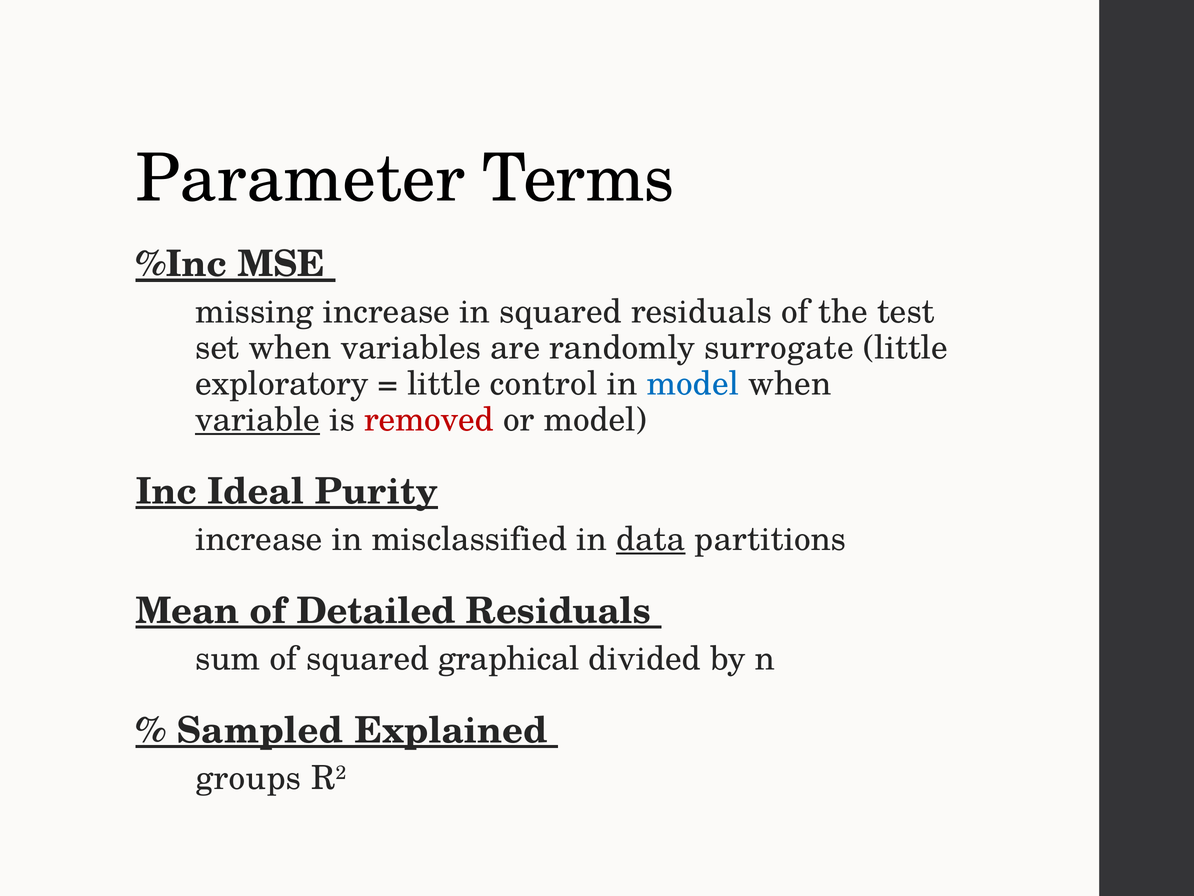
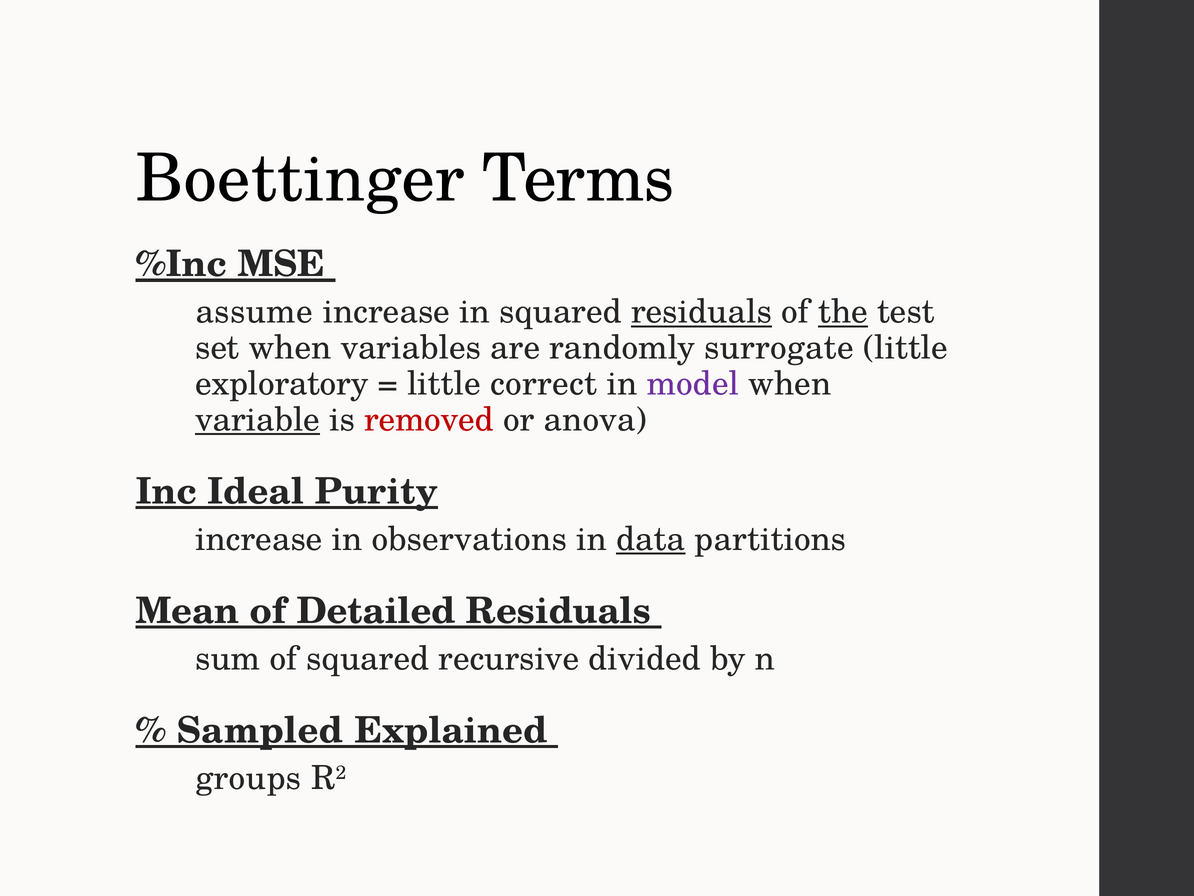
Parameter: Parameter -> Boettinger (300, 179)
missing: missing -> assume (254, 312)
residuals underline: none -> present (701, 312)
the underline: none -> present (843, 312)
control: control -> correct (544, 384)
model colour: blue -> purple (693, 384)
or model: model -> anova (595, 419)
misclassified: misclassified -> observations (469, 539)
graphical: graphical -> recursive (509, 658)
